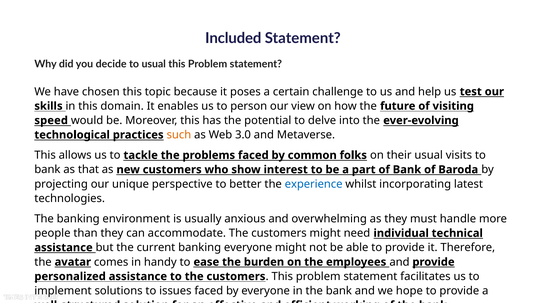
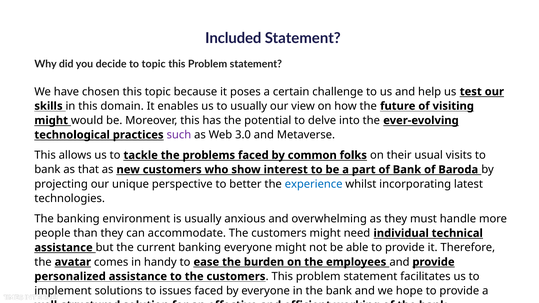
to usual: usual -> topic (154, 64)
to person: person -> usually (249, 106)
speed: speed -> might (51, 121)
such colour: orange -> purple (179, 135)
